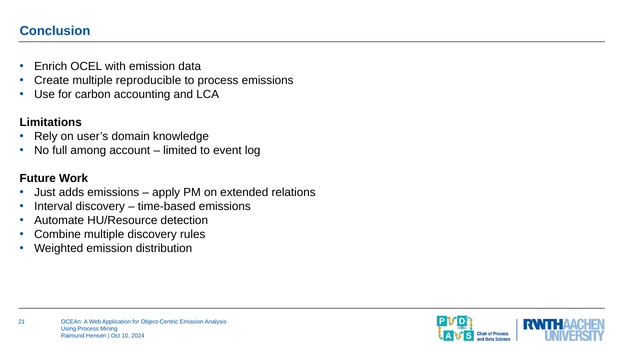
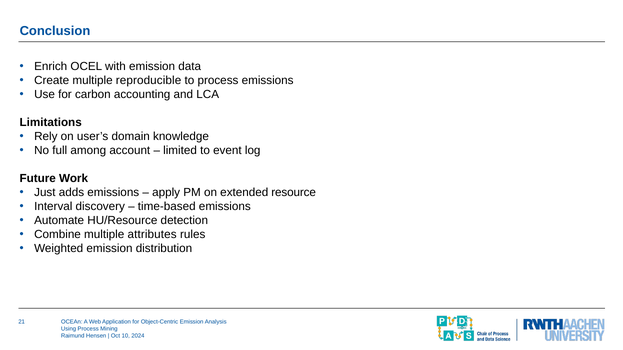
relations: relations -> resource (294, 193)
multiple discovery: discovery -> attributes (152, 235)
